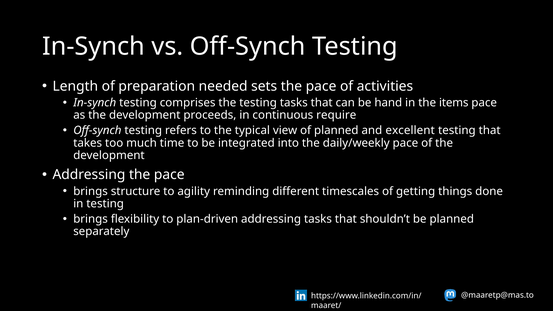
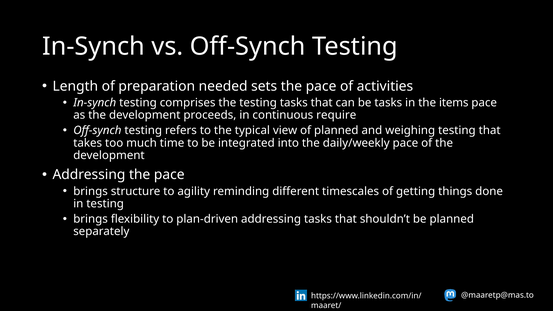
be hand: hand -> tasks (388, 103)
excellent: excellent -> weighing (410, 130)
